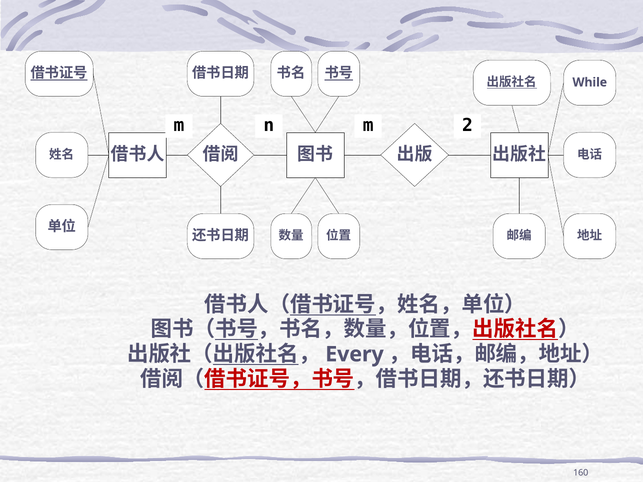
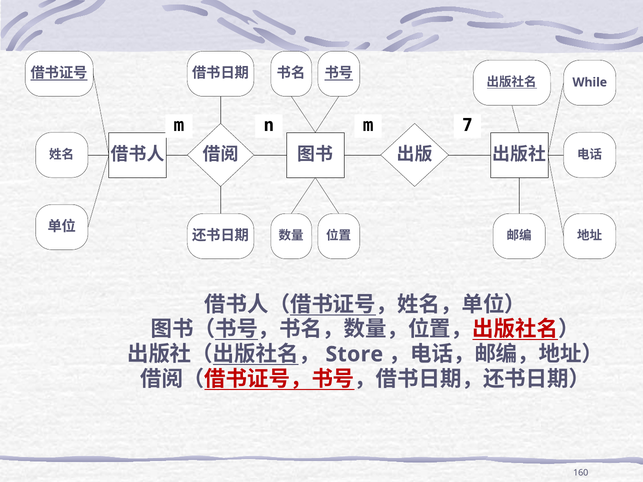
2: 2 -> 7 (467, 125)
Every: Every -> Store (354, 354)
